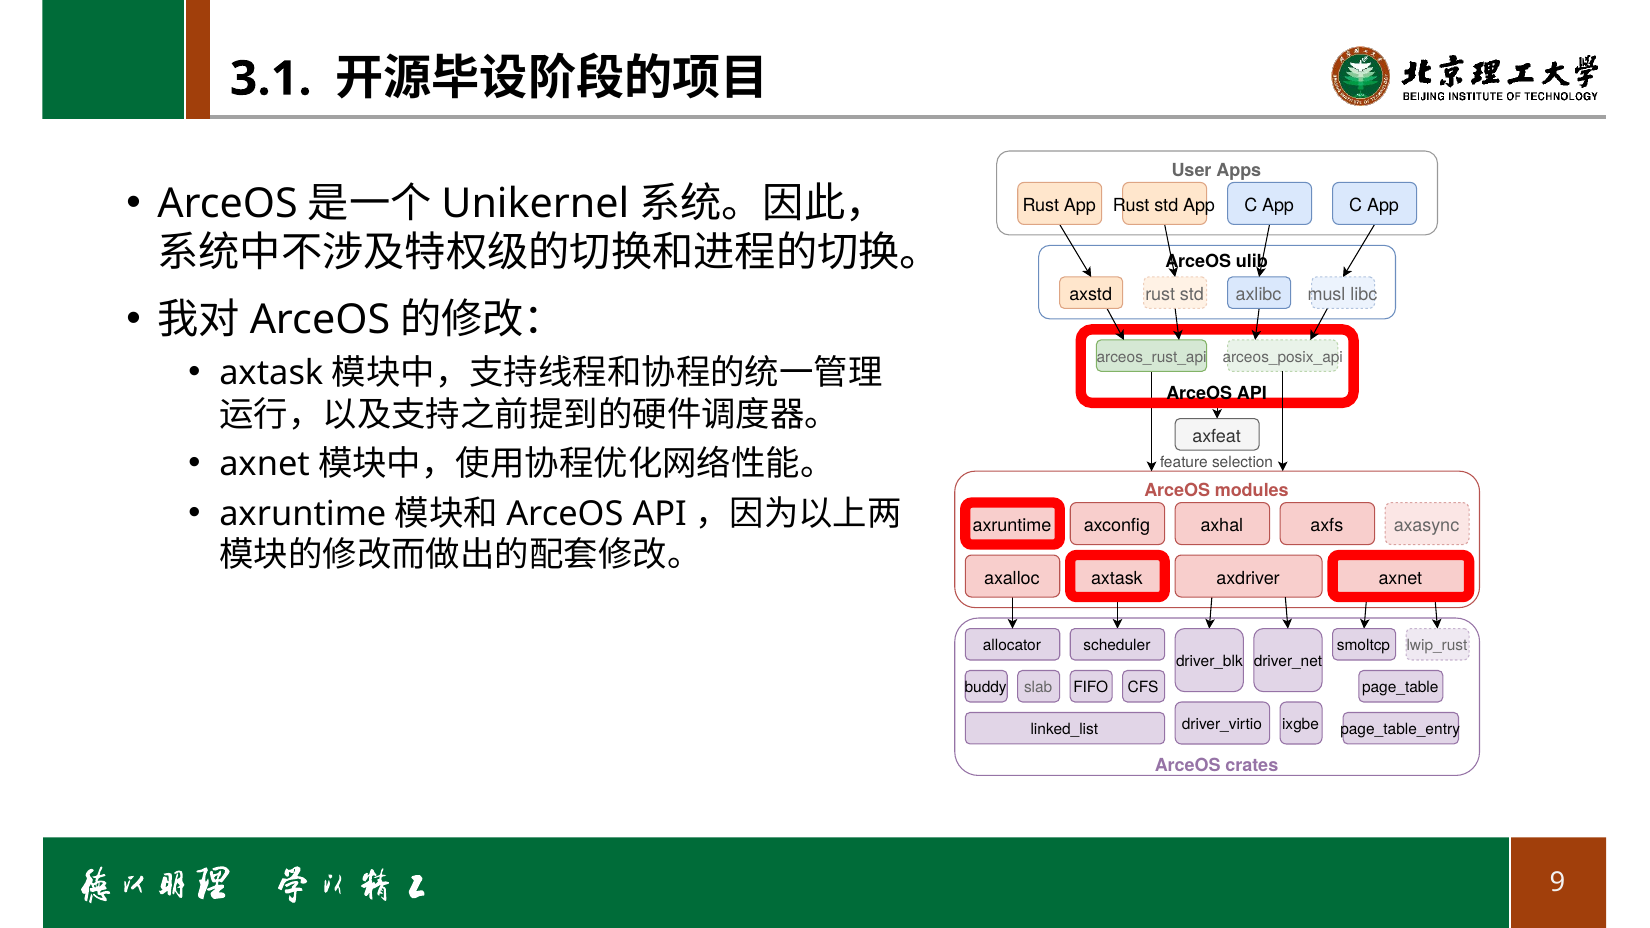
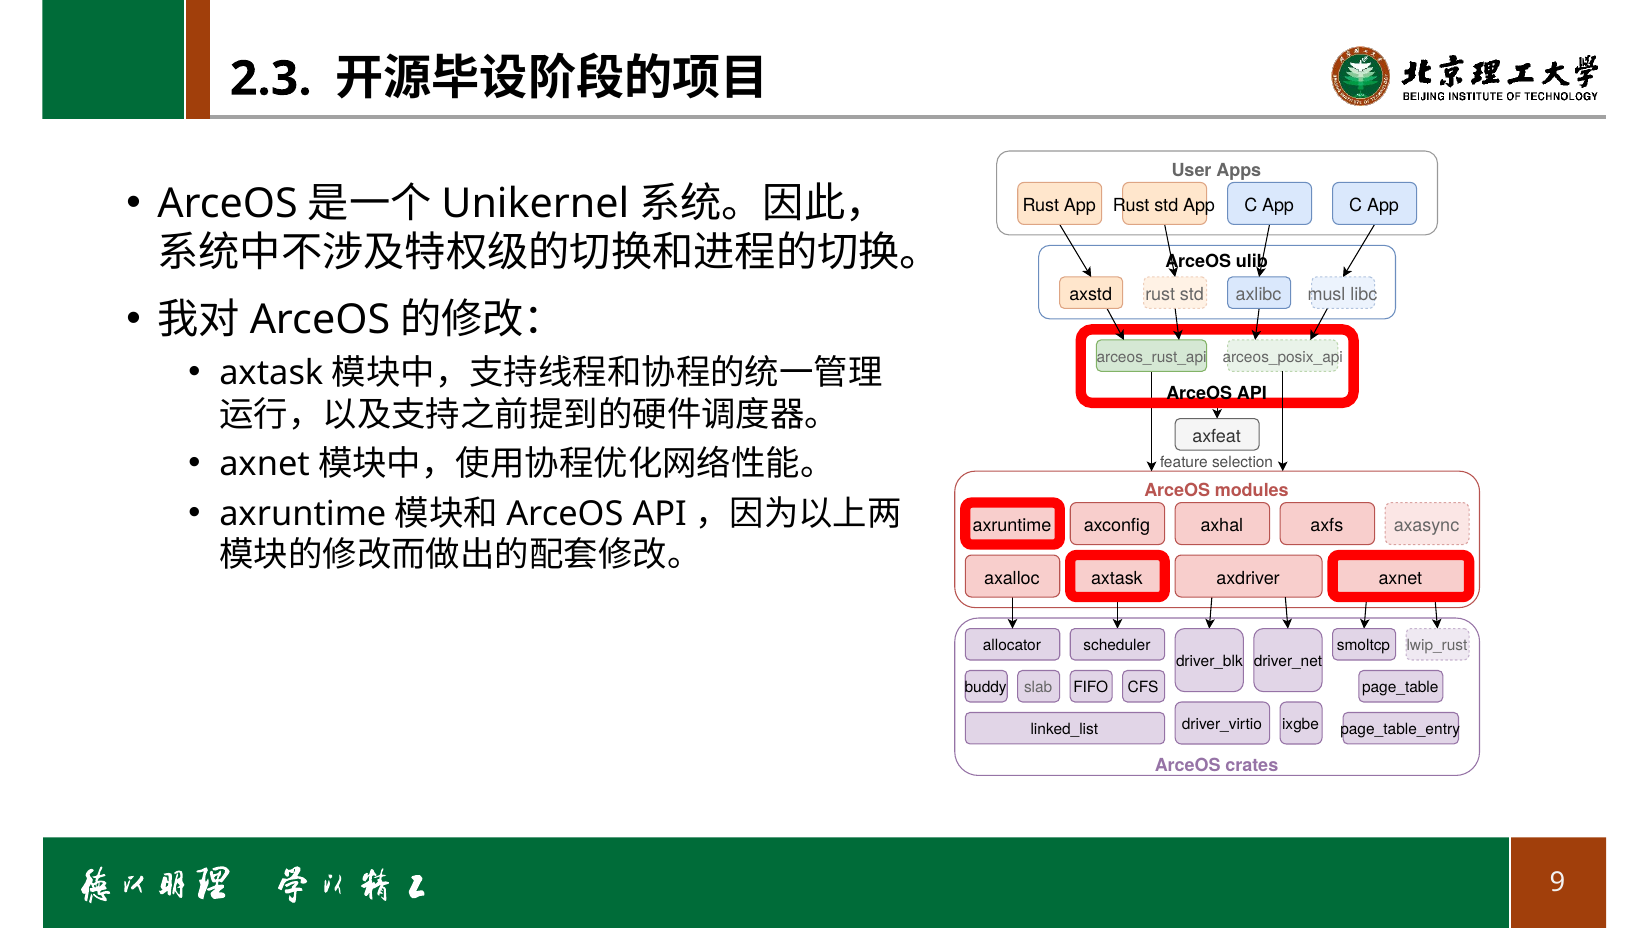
3.1: 3.1 -> 2.3 (271, 79)
